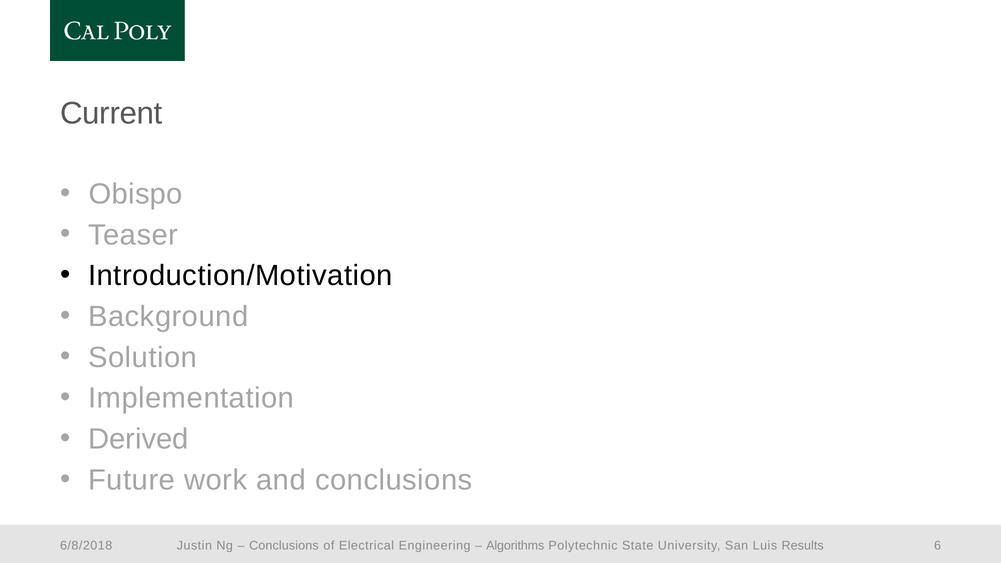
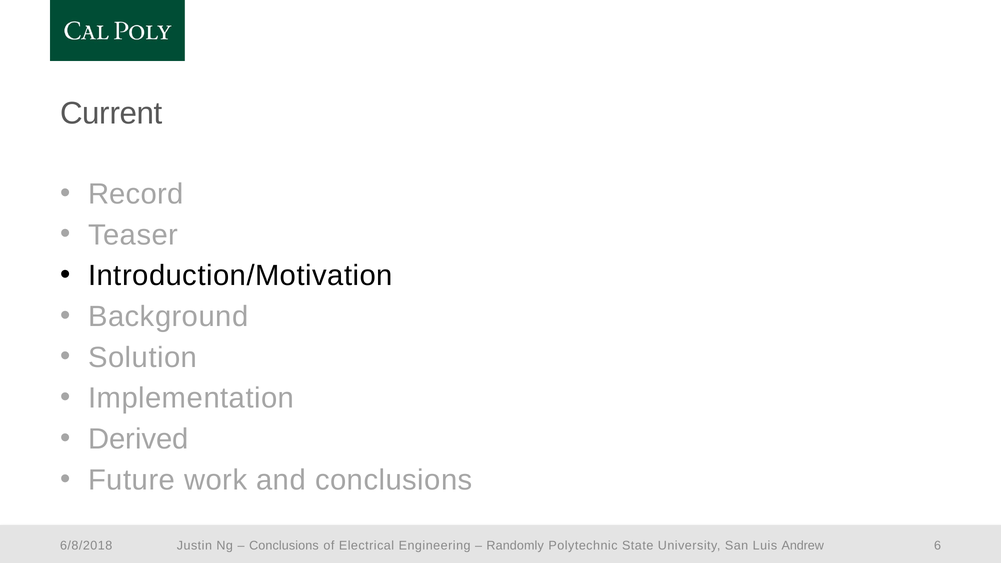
Obispo: Obispo -> Record (136, 194)
Algorithms: Algorithms -> Randomly (515, 546)
Results: Results -> Andrew (803, 546)
